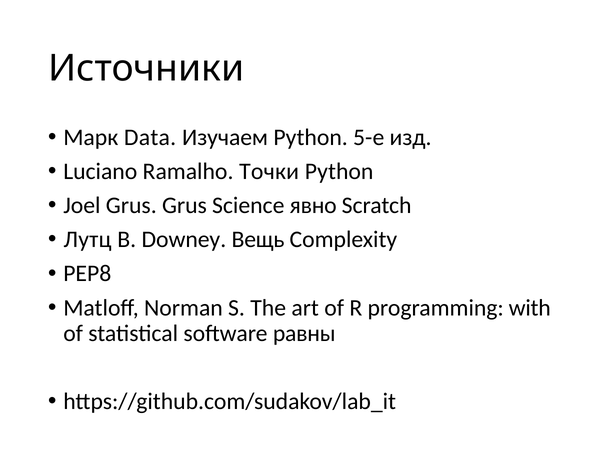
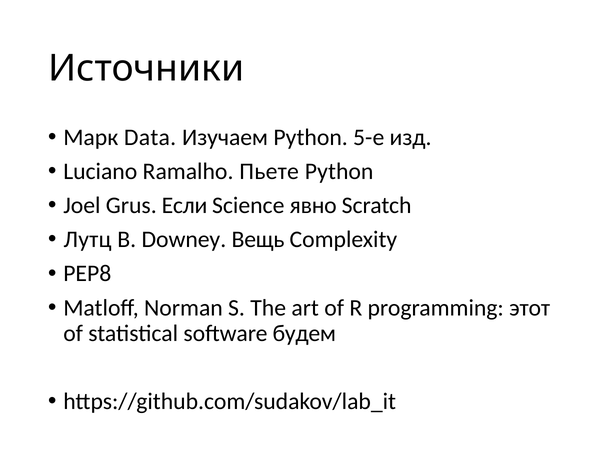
Точки: Точки -> Пьете (269, 172)
Grus Grus: Grus -> Если (185, 206)
with: with -> этот (530, 308)
равны: равны -> будем (304, 334)
